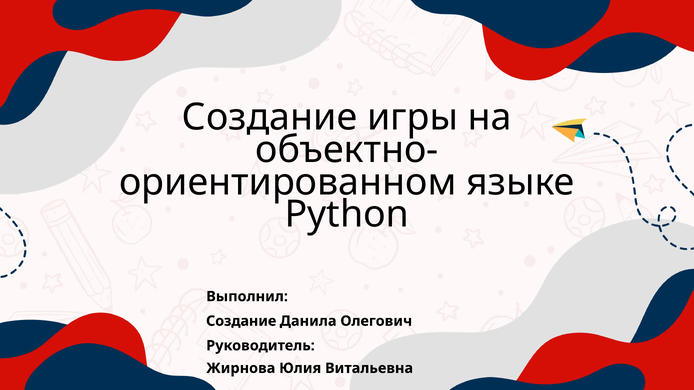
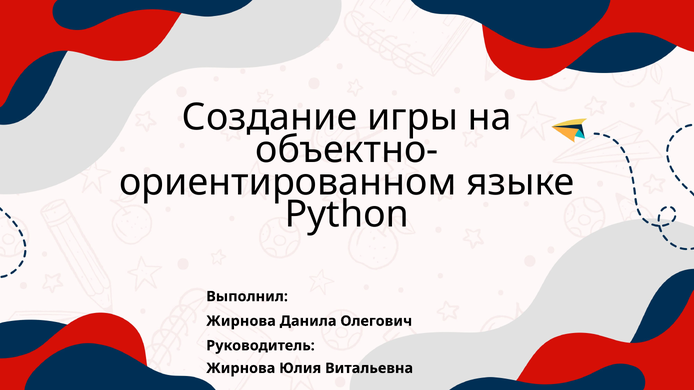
Создание: Создание -> Жирнова (241, 321)
